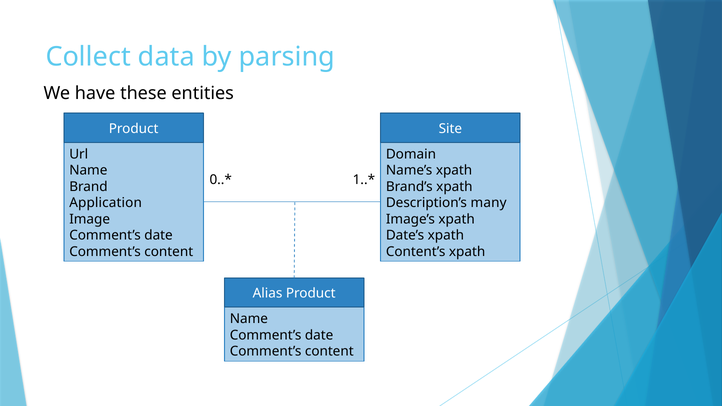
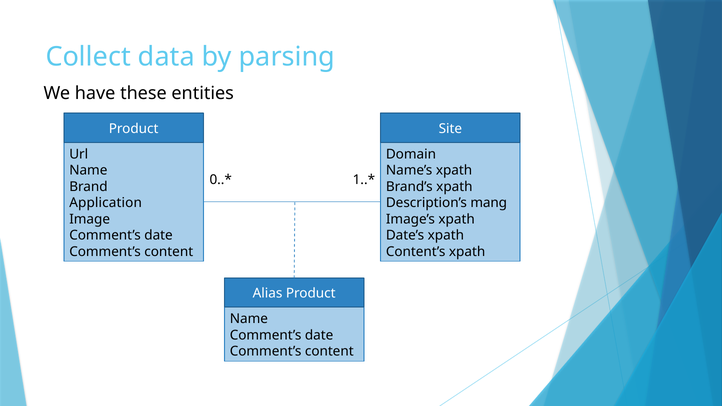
many: many -> mang (489, 203)
